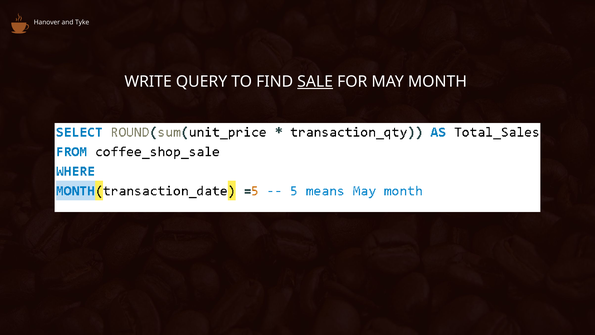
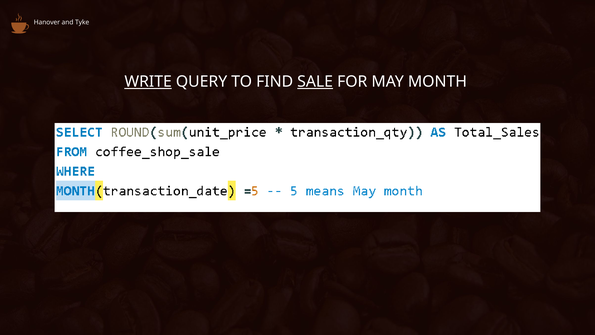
WRITE underline: none -> present (148, 82)
